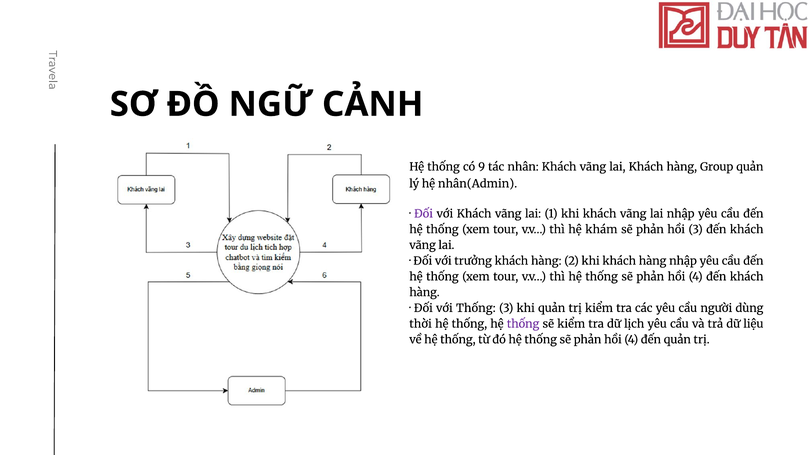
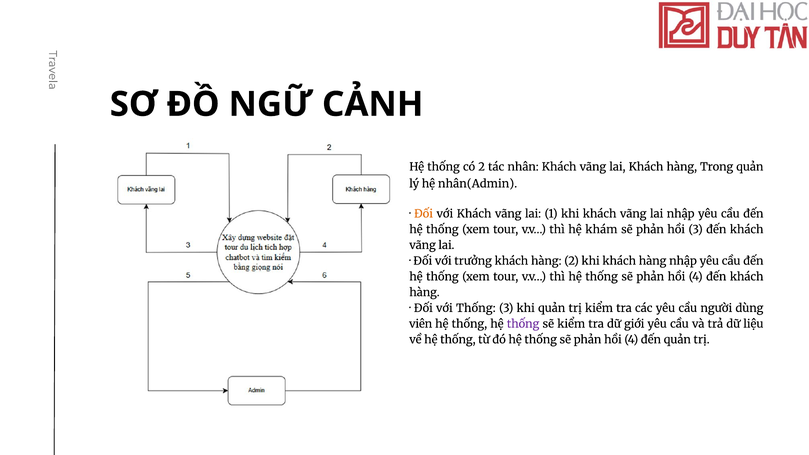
có 9: 9 -> 2 (482, 167)
Group: Group -> Trong (717, 167)
Đối colour: purple -> orange (424, 214)
thời: thời -> viên (421, 324)
lịch: lịch -> giới (634, 324)
